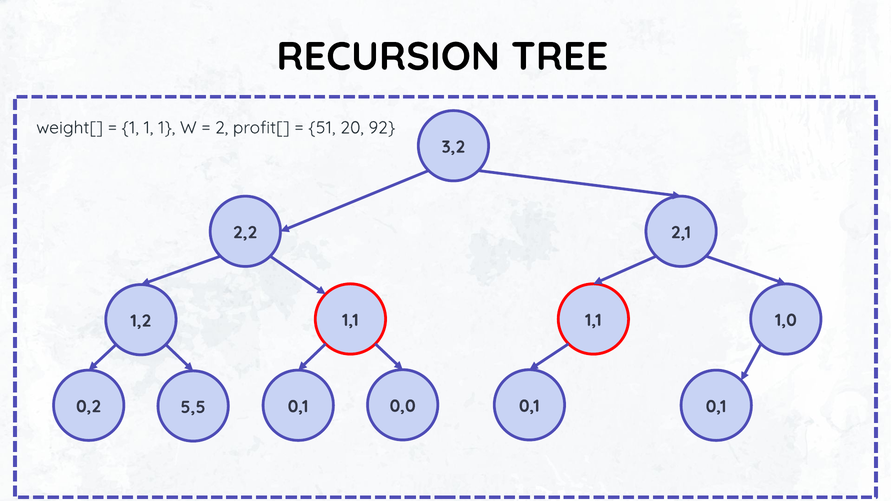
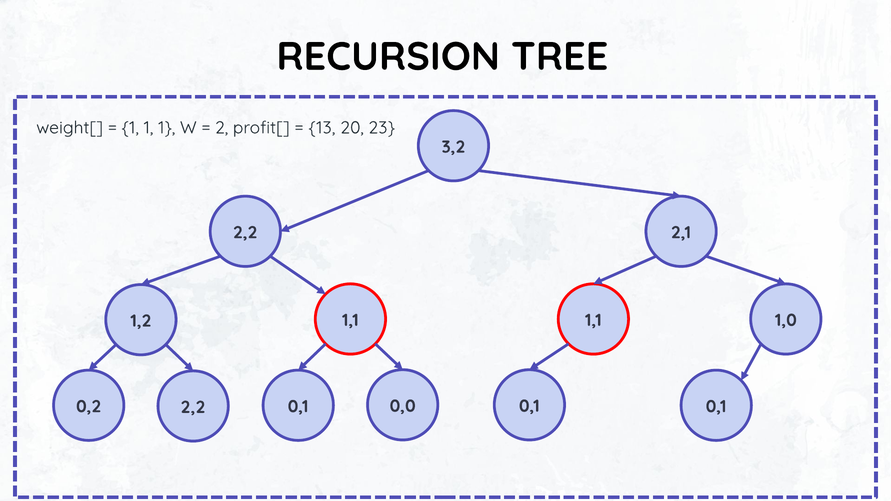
51: 51 -> 13 (322, 128)
92: 92 -> 23 (382, 128)
0,2 5,5: 5,5 -> 2,2 (193, 407)
